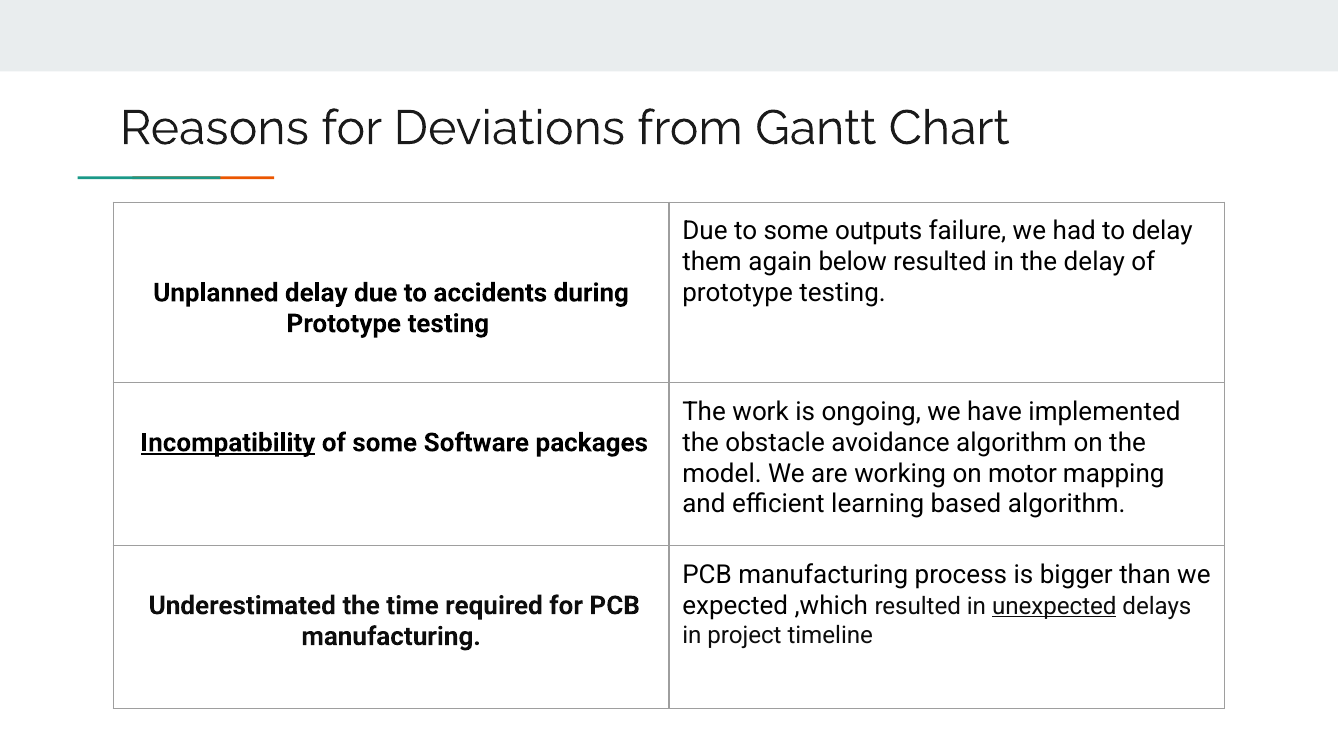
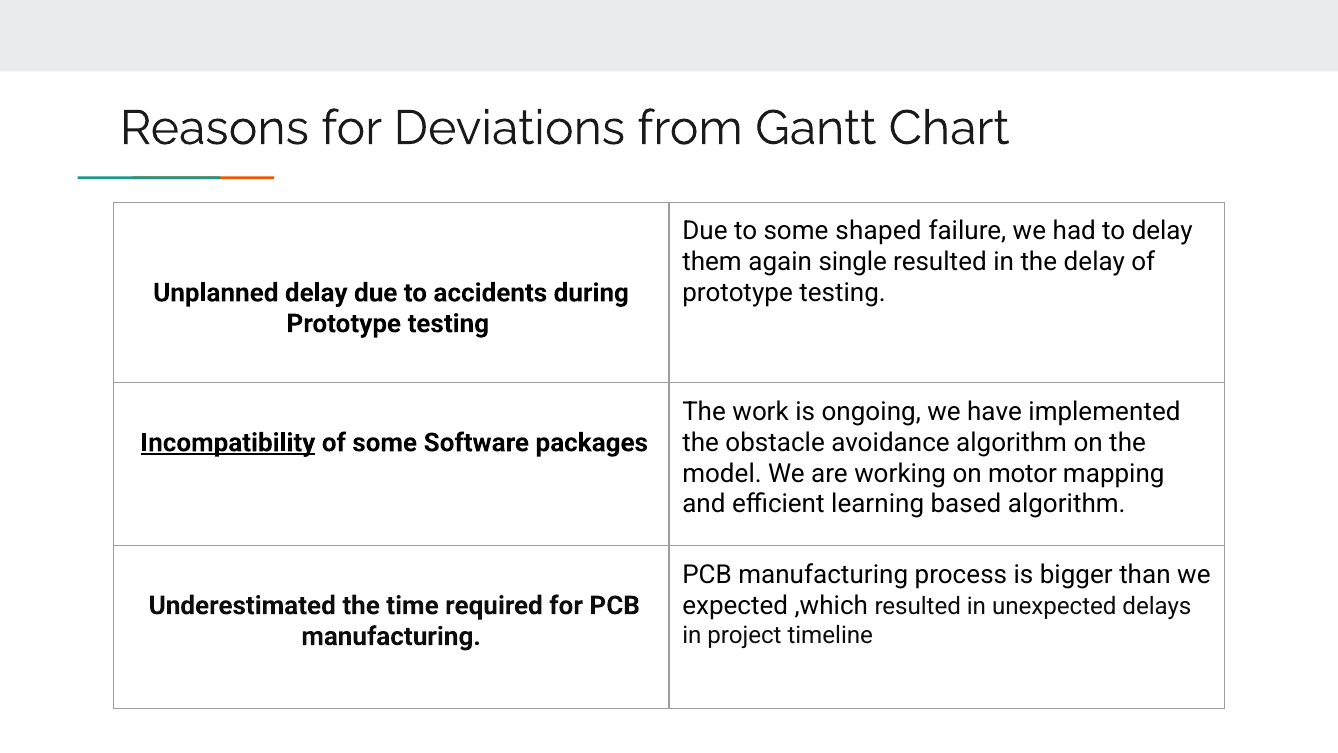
outputs: outputs -> shaped (878, 231)
below: below -> single (853, 262)
unexpected underline: present -> none (1054, 606)
